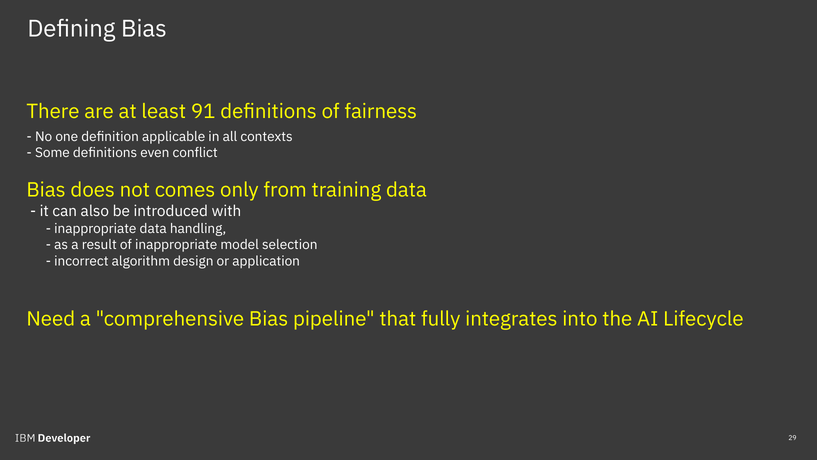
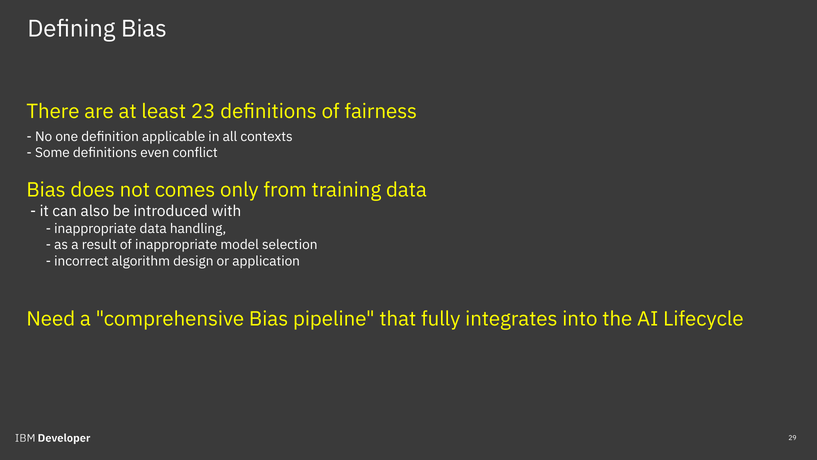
91: 91 -> 23 (203, 111)
